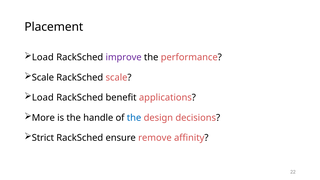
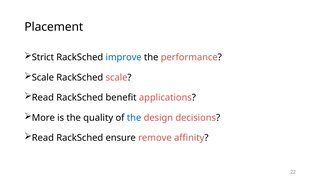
Load: Load -> Strict (43, 57)
improve colour: purple -> blue (124, 57)
Load: Load -> Read (43, 98)
handle: handle -> quality (98, 118)
Strict: Strict -> Read (43, 138)
